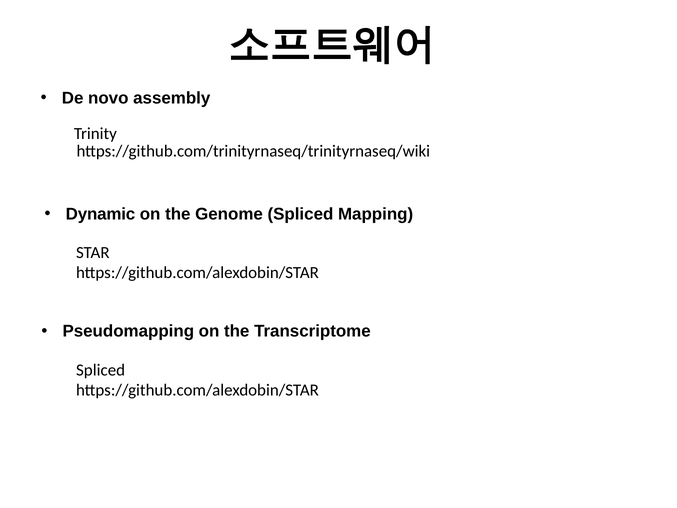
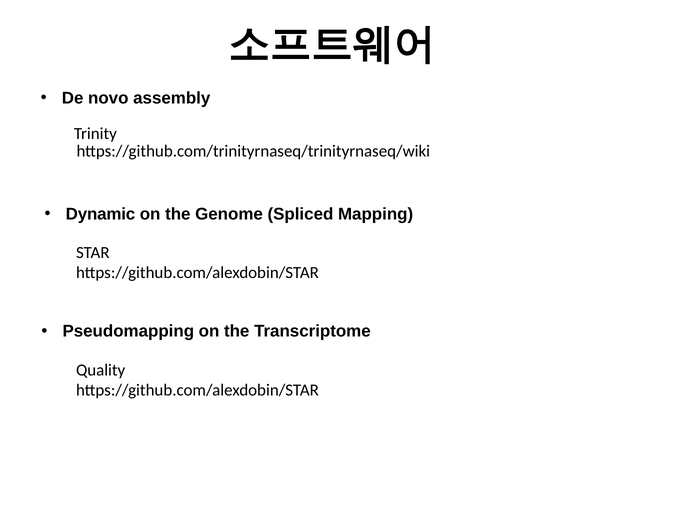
Spliced: Spliced -> Quality (101, 370)
